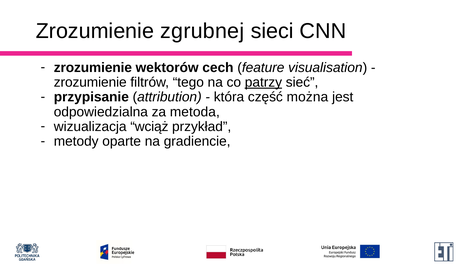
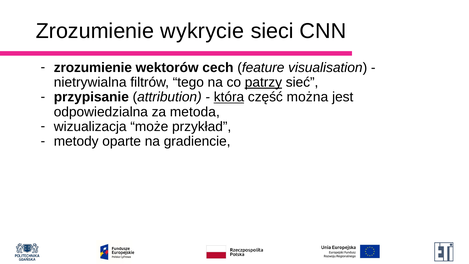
zgrubnej: zgrubnej -> wykrycie (202, 31)
zrozumienie: zrozumienie -> nietrywialna (90, 82)
która underline: none -> present (229, 97)
wciąż: wciąż -> może (149, 127)
